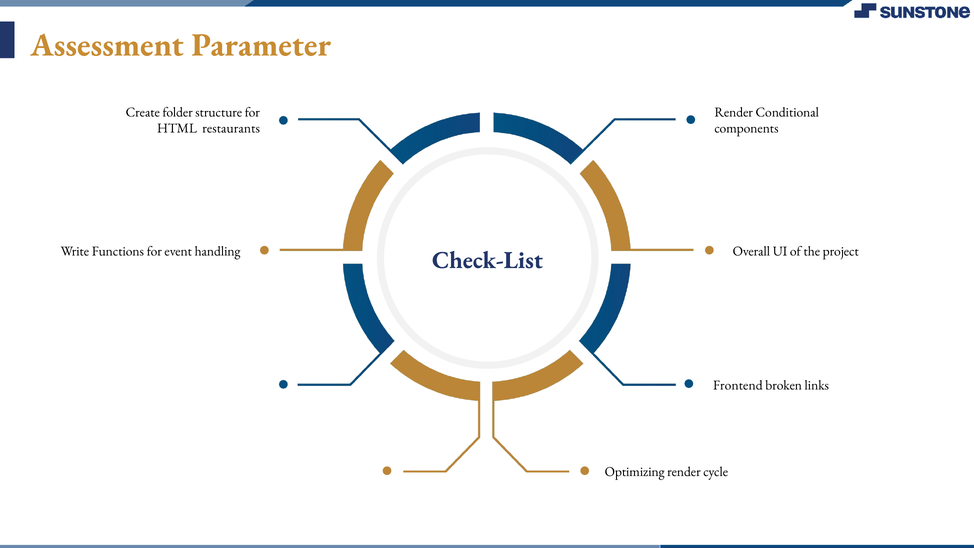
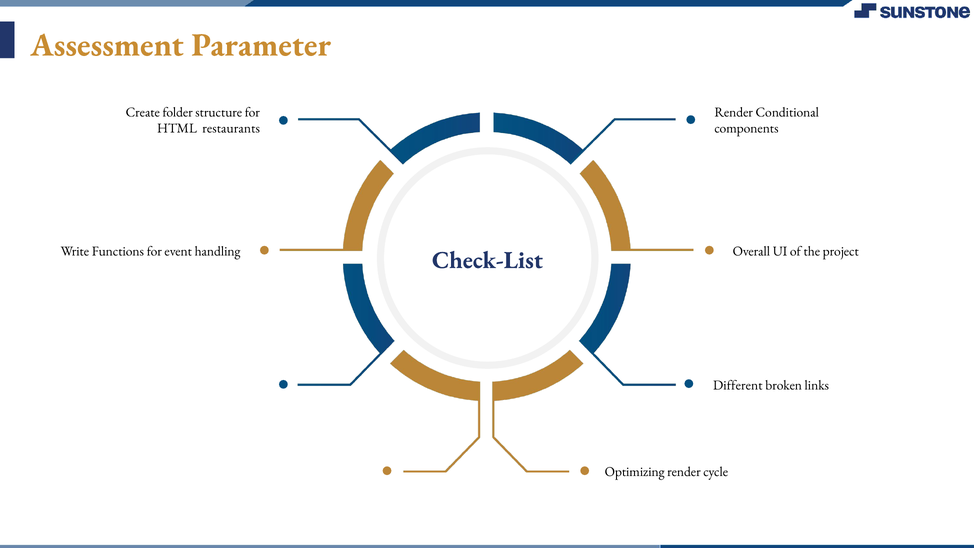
Frontend: Frontend -> Different (738, 385)
